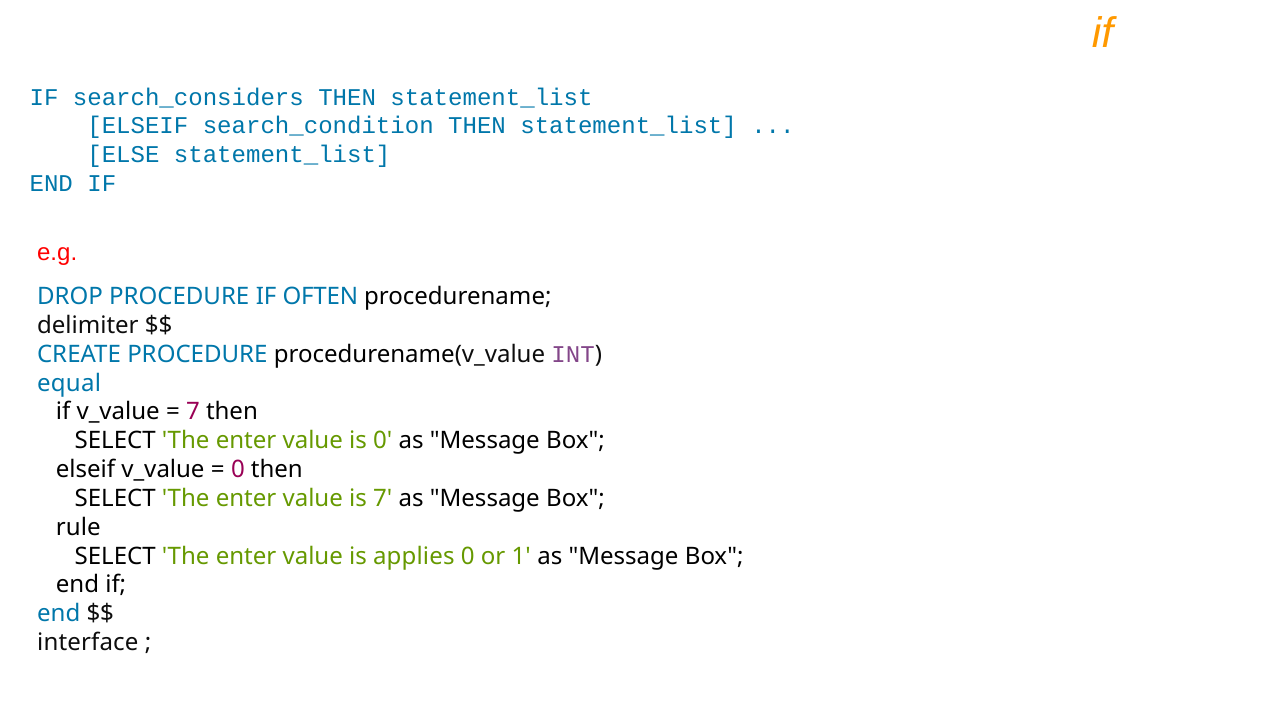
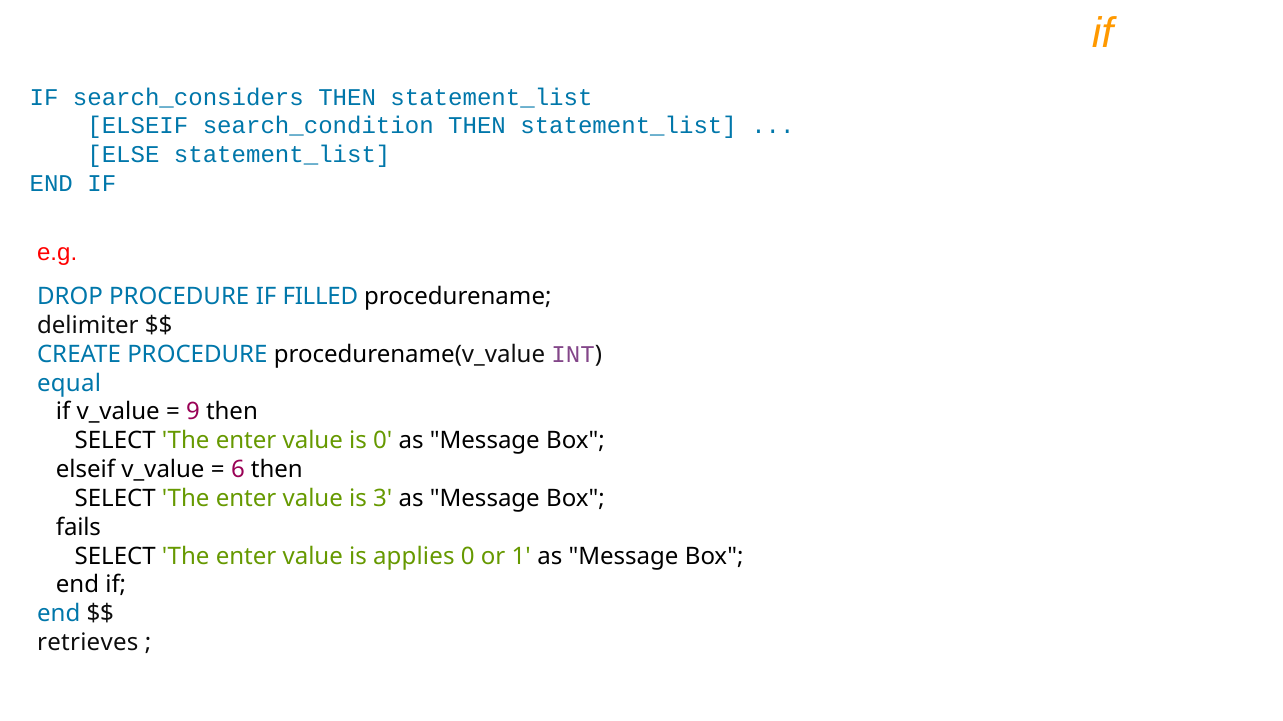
OFTEN: OFTEN -> FILLED (320, 297)
7: 7 -> 9 (193, 412)
0: 0 -> 6 (238, 470)
is 7: 7 -> 3 (383, 499)
rule: rule -> fails (78, 528)
interface: interface -> retrieves (88, 643)
